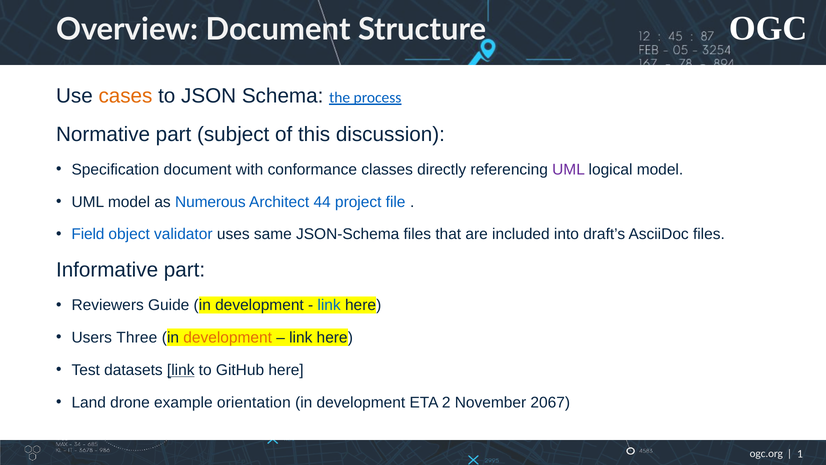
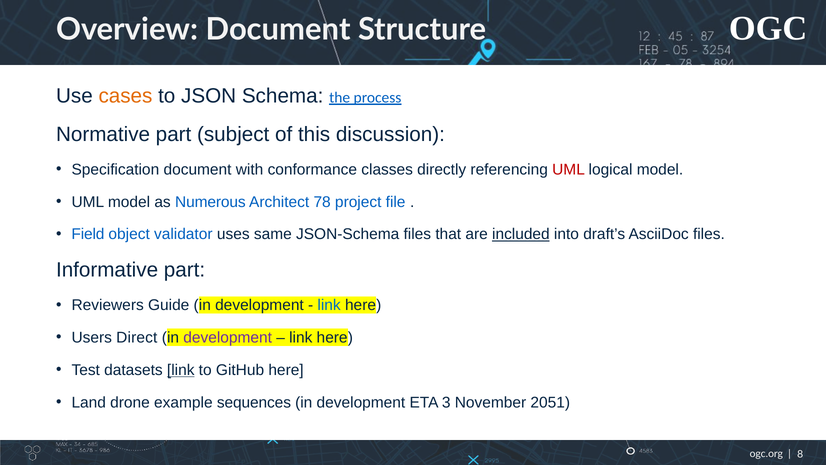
UML colour: purple -> red (569, 169)
44: 44 -> 78 (322, 202)
included underline: none -> present (521, 234)
Three: Three -> Direct (137, 337)
development colour: orange -> purple (228, 337)
orientation: orientation -> sequences (254, 402)
2: 2 -> 3 (446, 402)
2067: 2067 -> 2051 (550, 402)
1: 1 -> 8 (800, 454)
